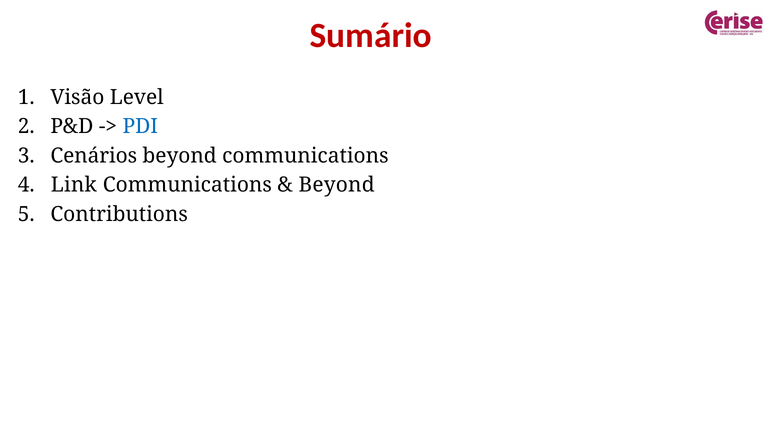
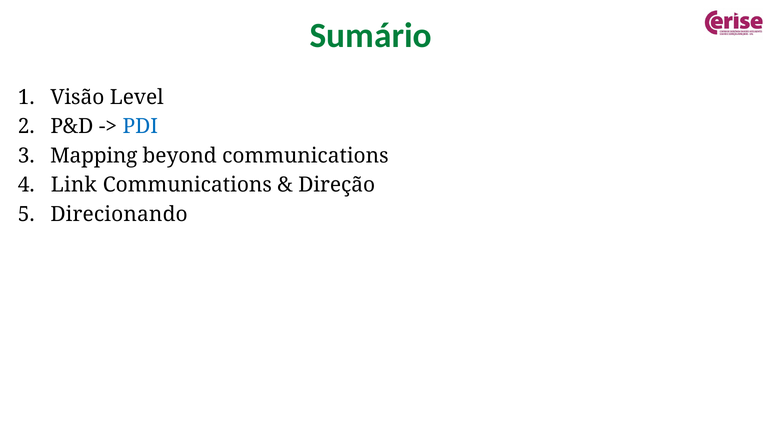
Sumário colour: red -> green (371, 35)
Cenários: Cenários -> Mapping (94, 156)
Beyond: Beyond -> Direção (337, 185)
Contributions: Contributions -> Direcionando (119, 214)
